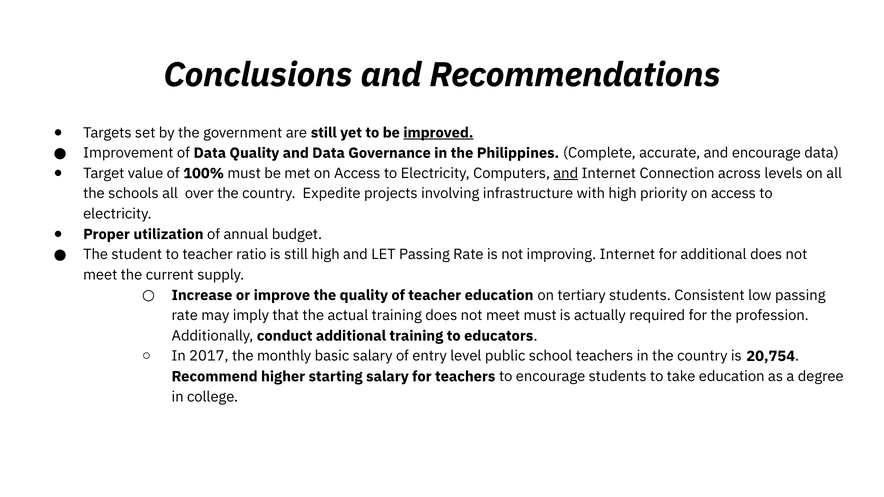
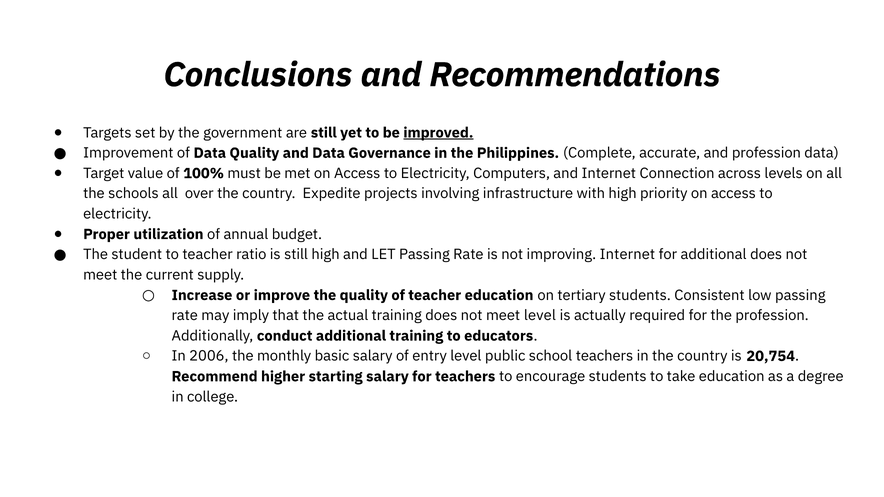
and encourage: encourage -> profession (766, 153)
and underline: present -> none (566, 173)
meet must: must -> level (540, 316)
2017: 2017 -> 2006 (209, 356)
